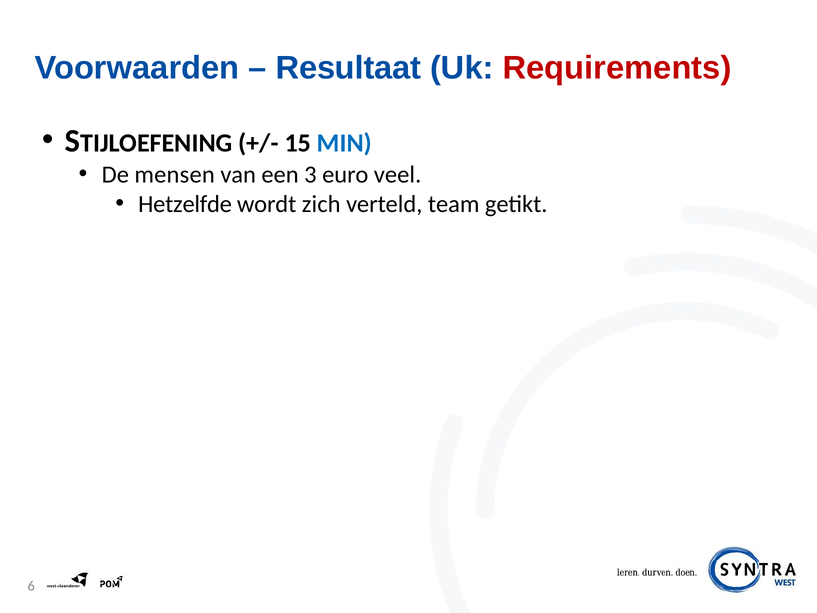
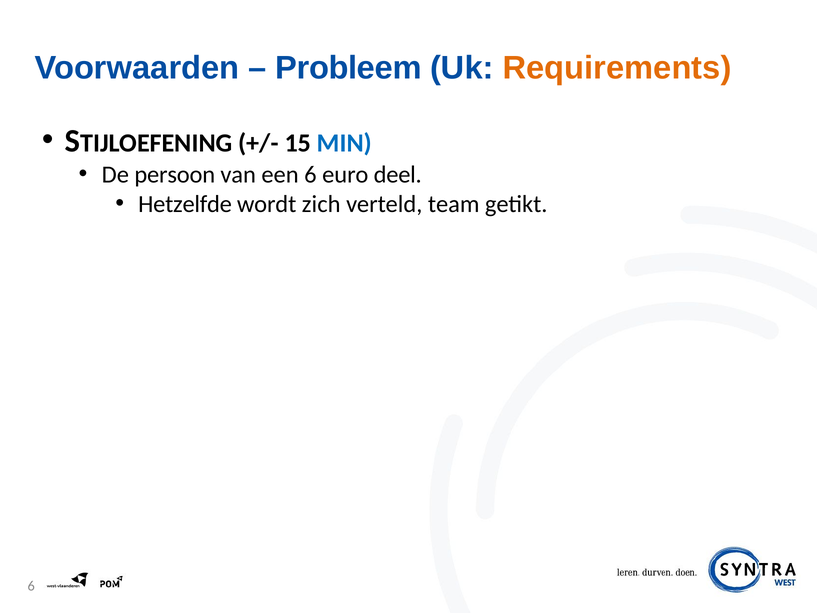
Resultaat: Resultaat -> Probleem (348, 68)
Requirements colour: red -> orange (617, 68)
mensen: mensen -> persoon (175, 175)
een 3: 3 -> 6 (310, 175)
veel: veel -> deel (398, 175)
